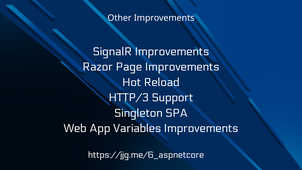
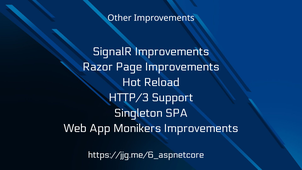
Variables: Variables -> Monikers (137, 128)
